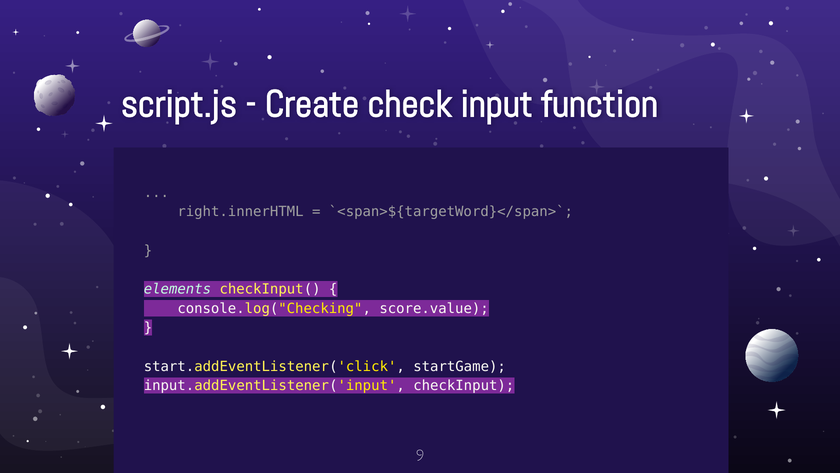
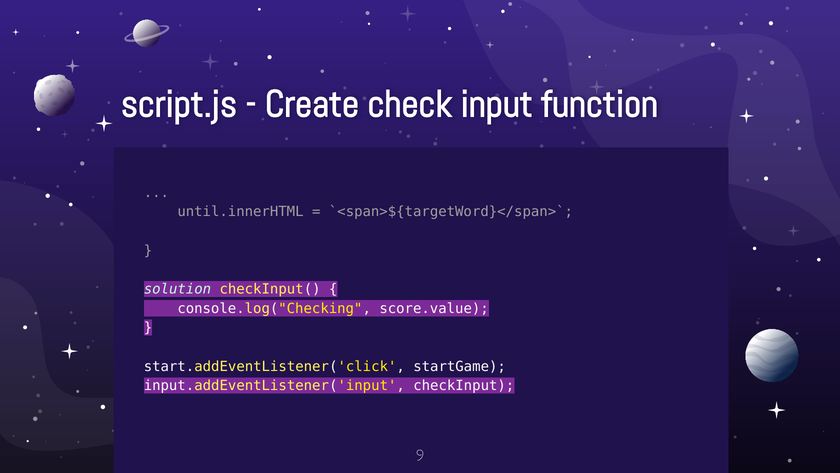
right.innerHTML: right.innerHTML -> until.innerHTML (240, 212)
elements: elements -> solution (177, 289)
